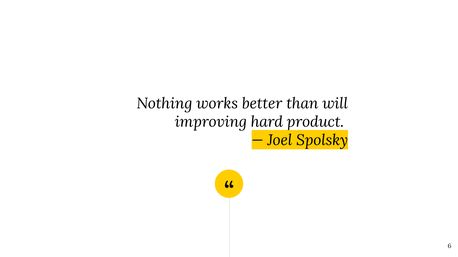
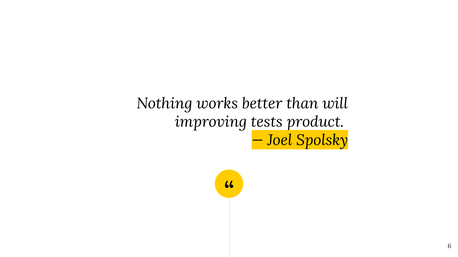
hard: hard -> tests (267, 122)
